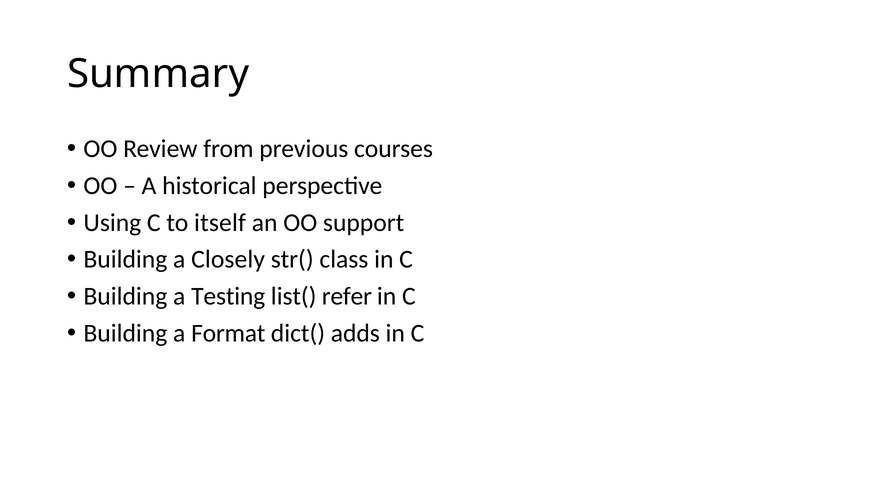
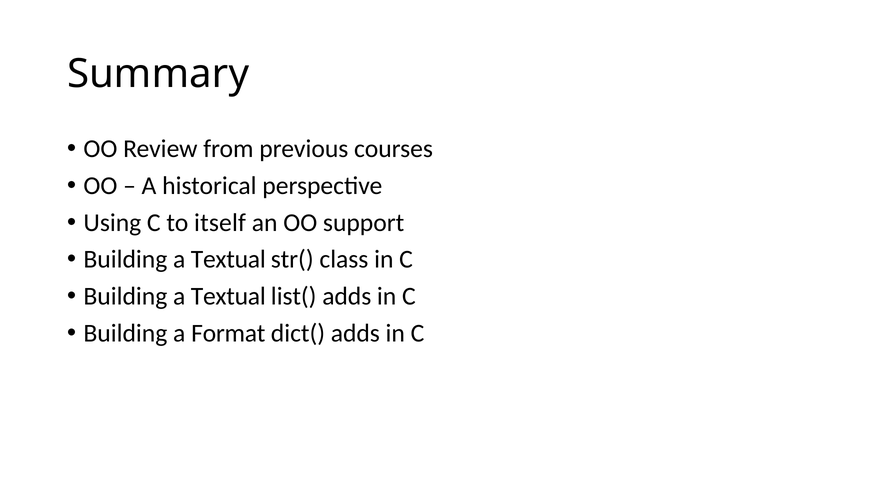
Closely: Closely -> Textual (228, 259)
Testing: Testing -> Textual (228, 296)
list( refer: refer -> adds (347, 296)
